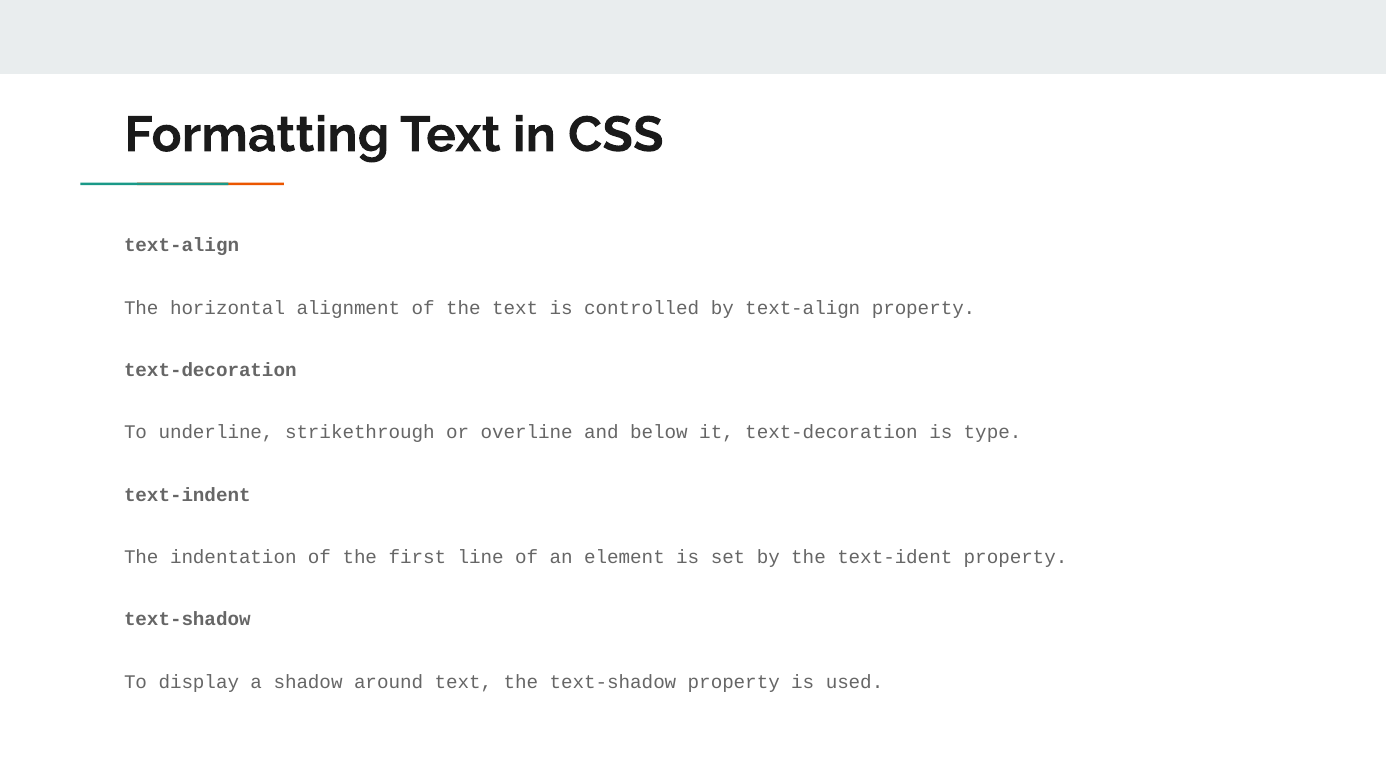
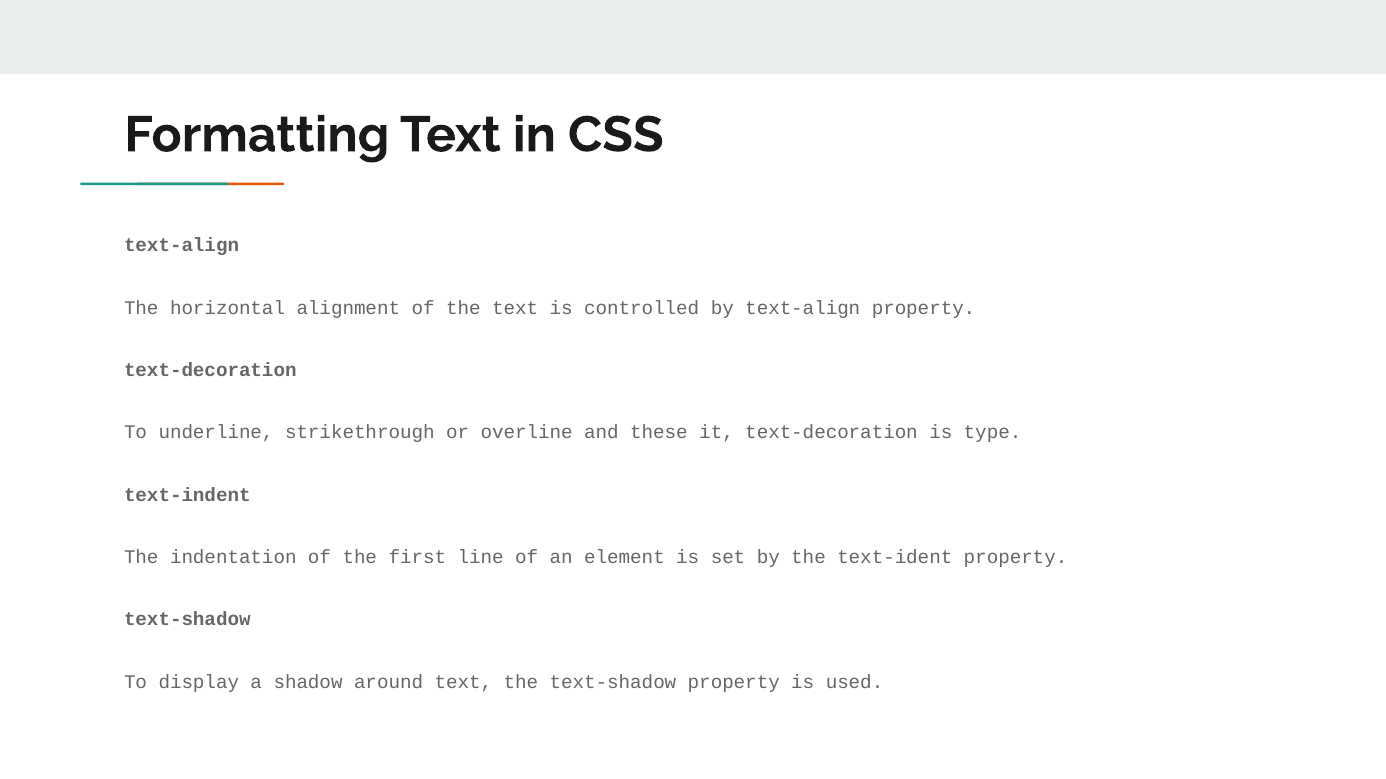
below: below -> these (659, 433)
